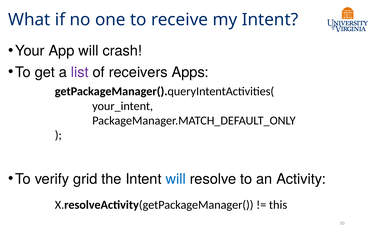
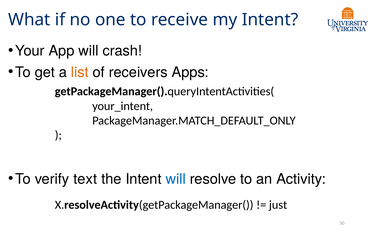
list colour: purple -> orange (80, 72)
grid: grid -> text (85, 179)
this: this -> just (278, 205)
